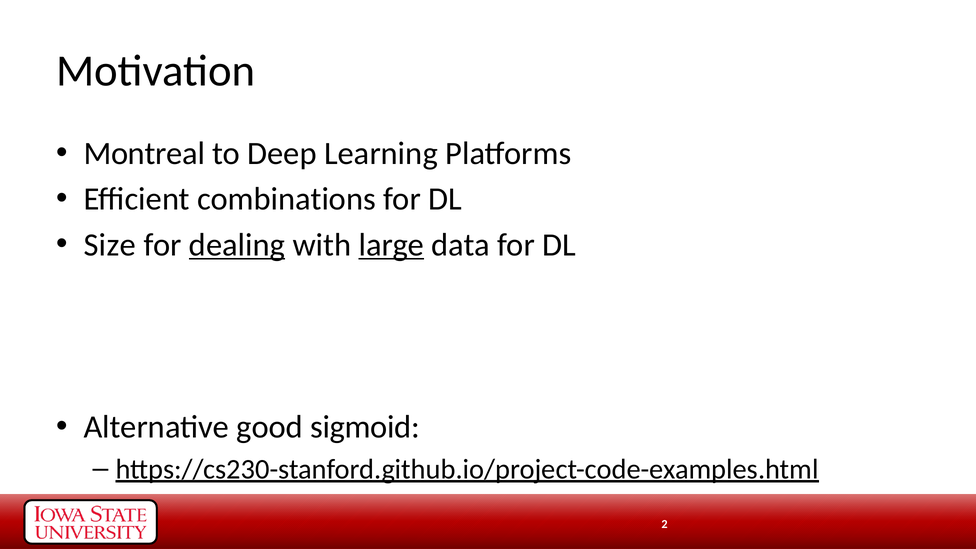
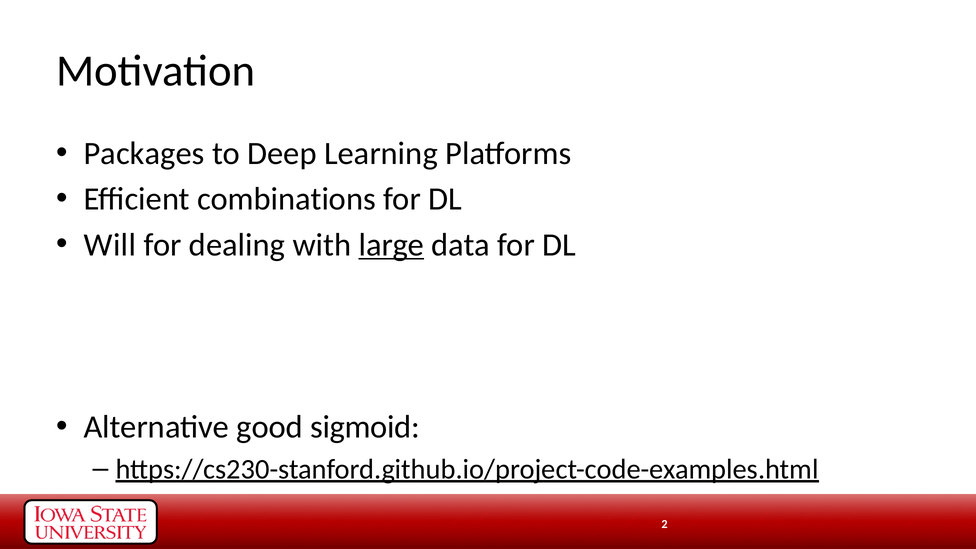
Montreal: Montreal -> Packages (144, 154)
Size: Size -> Will (110, 245)
dealing underline: present -> none (237, 245)
